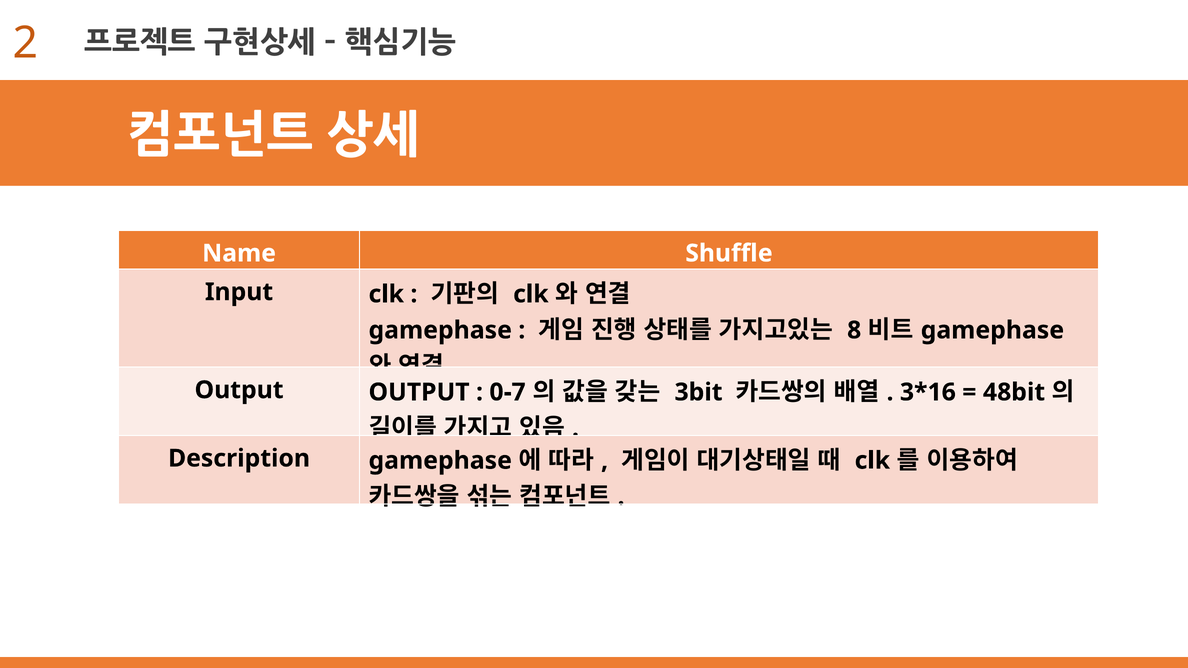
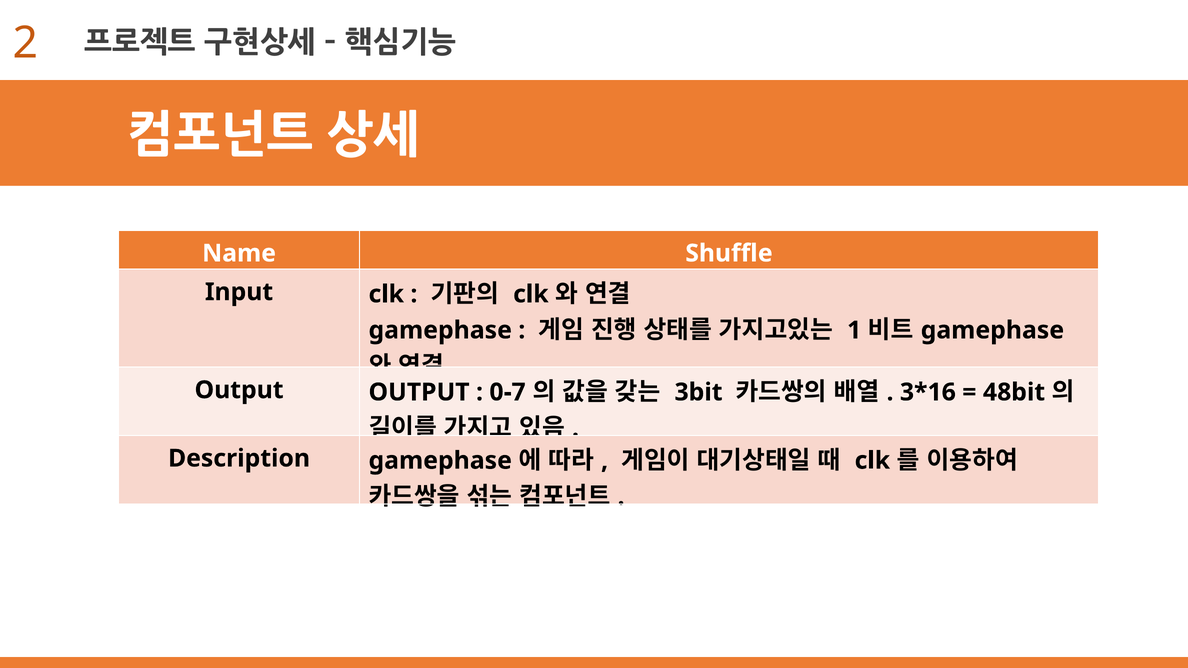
8: 8 -> 1 (854, 330)
